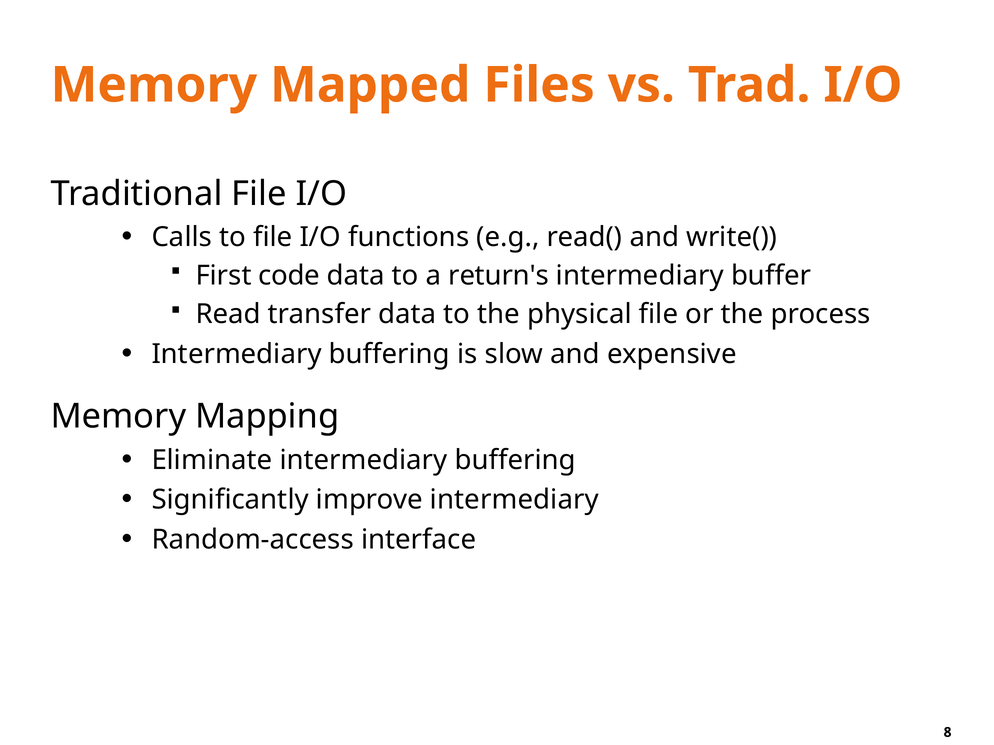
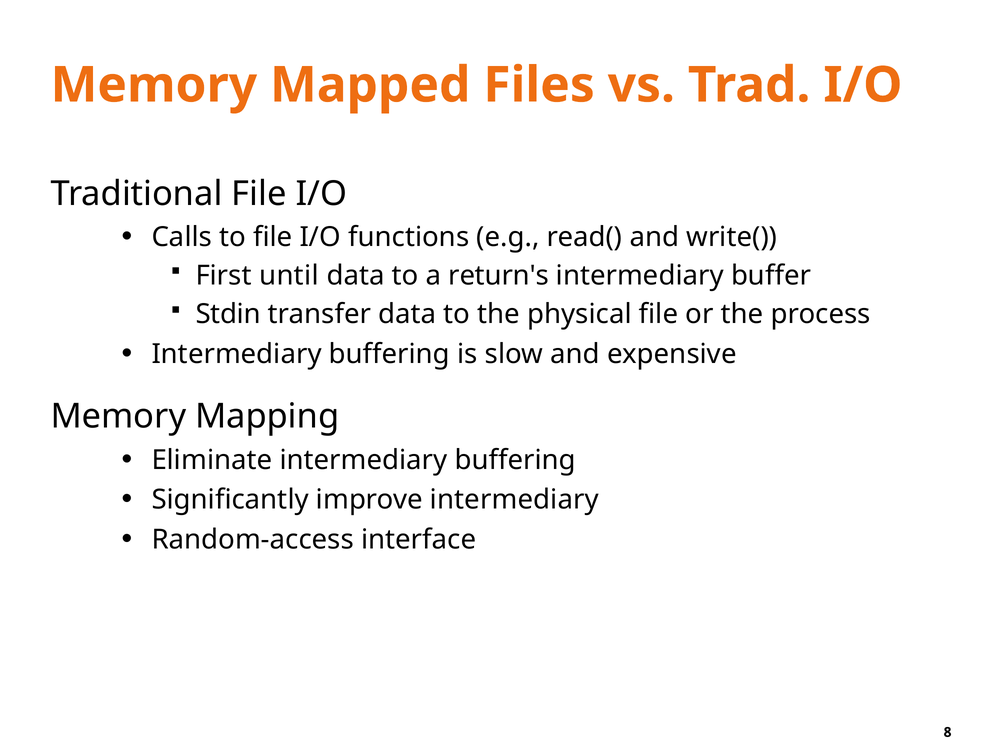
code: code -> until (289, 276)
Read: Read -> Stdin (228, 314)
